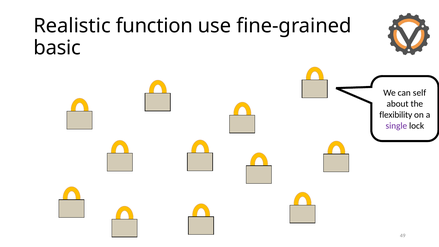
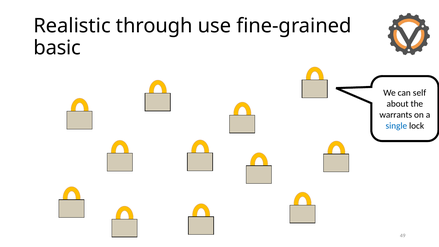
function: function -> through (154, 26)
flexibility: flexibility -> warrants (396, 115)
single colour: purple -> blue (396, 126)
